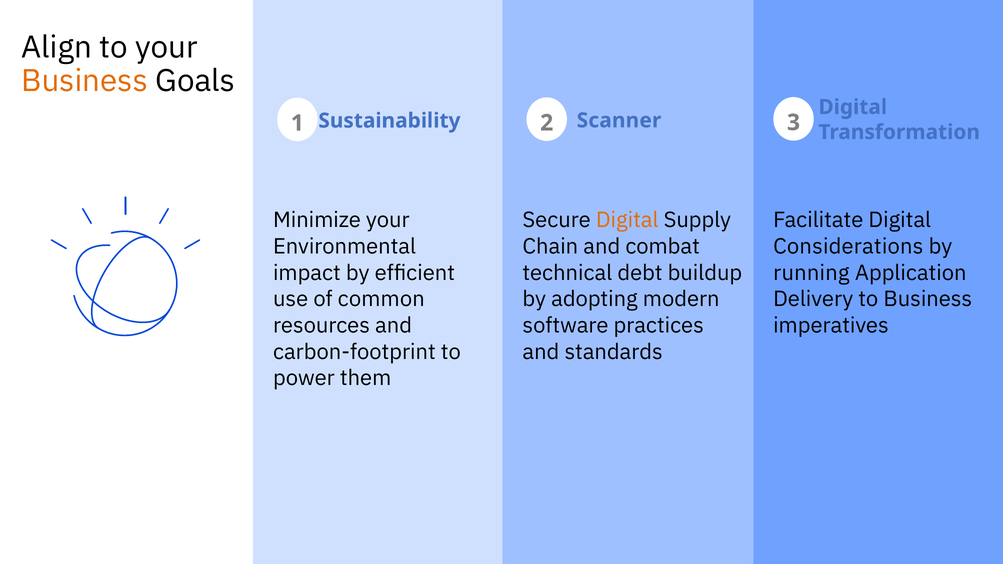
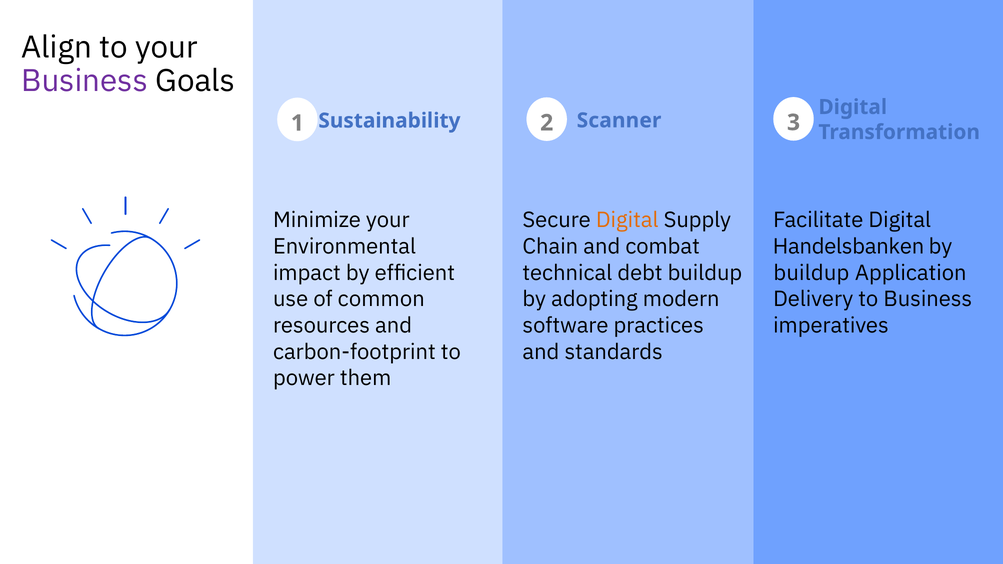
Business colour: orange -> purple (85, 81)
Considerations: Considerations -> Handelsbanken (848, 247)
running: running -> buildup (811, 273)
